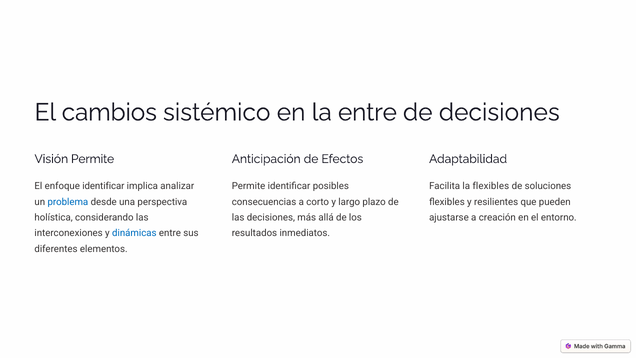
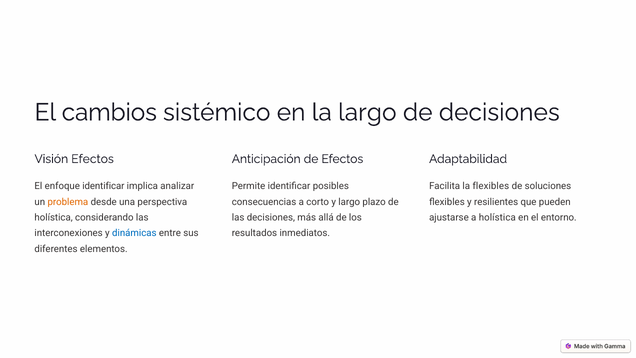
la entre: entre -> largo (367, 112)
Visión Permite: Permite -> Efectos (92, 159)
problema colour: blue -> orange (68, 202)
a creación: creación -> holística (497, 217)
